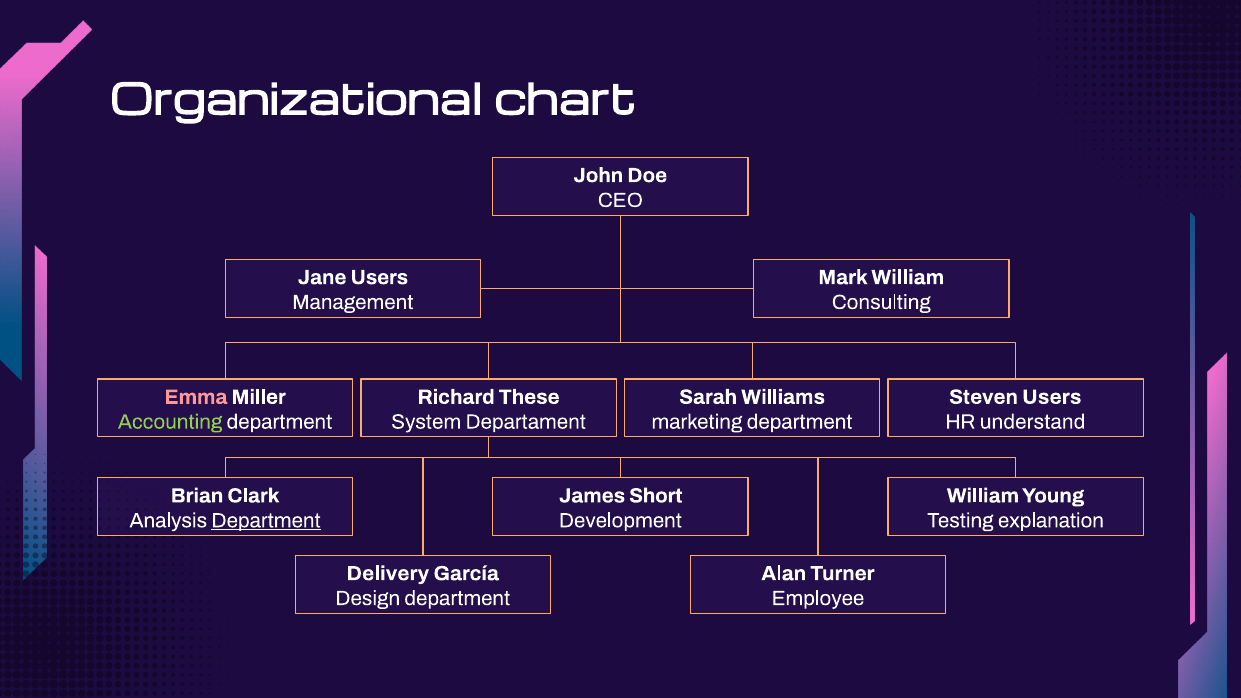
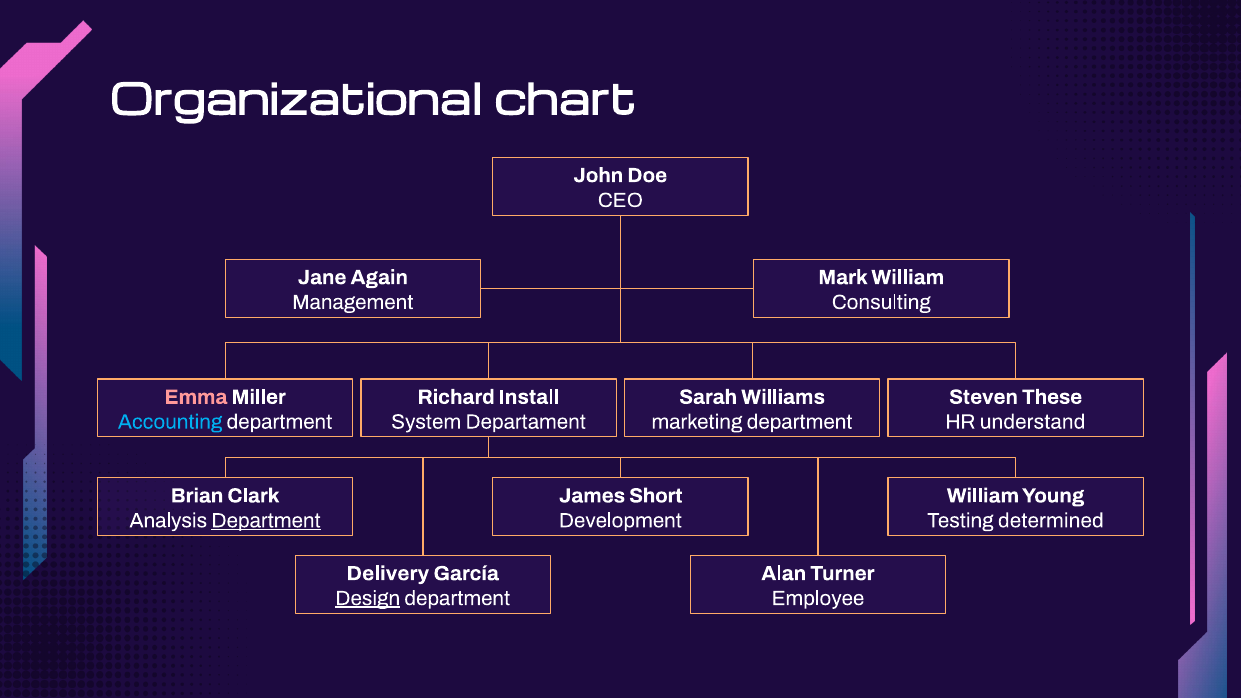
Jane Users: Users -> Again (379, 277)
These: These -> Install (529, 397)
Steven Users: Users -> These (1052, 397)
Accounting colour: light green -> light blue (170, 422)
explanation: explanation -> determined (1051, 521)
Design underline: none -> present (368, 598)
